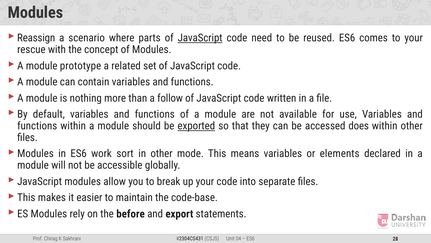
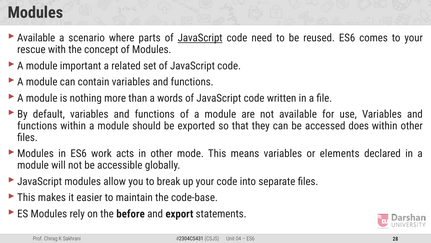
Reassign: Reassign -> Available (36, 38)
prototype: prototype -> important (81, 66)
follow: follow -> words (170, 98)
exported underline: present -> none (196, 126)
sort: sort -> acts (125, 153)
